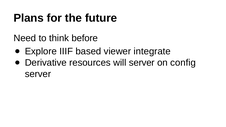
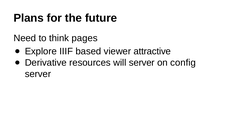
before: before -> pages (85, 38)
integrate: integrate -> attractive (152, 51)
